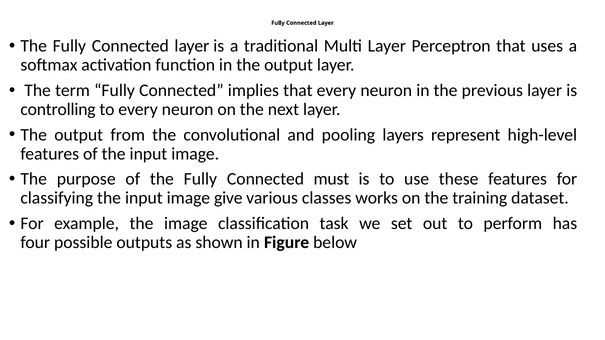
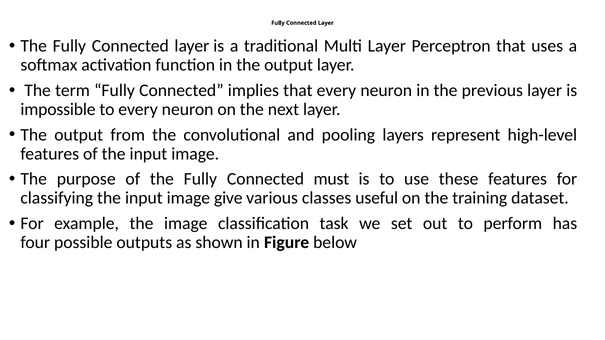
controlling: controlling -> impossible (58, 110)
works: works -> useful (377, 198)
